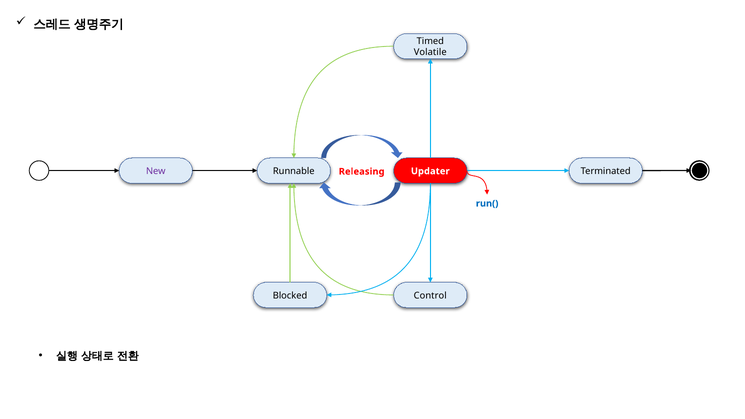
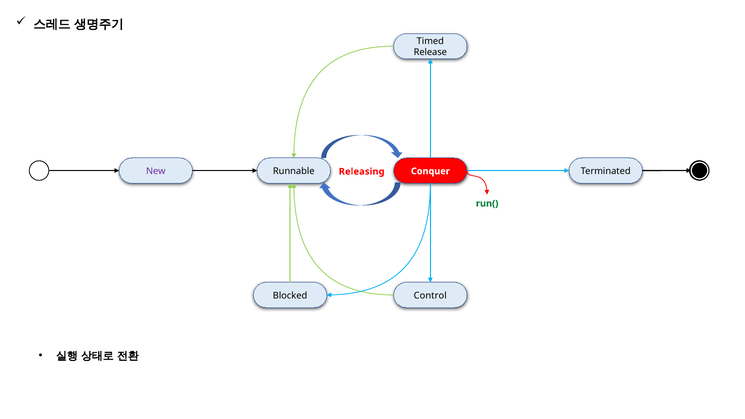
Volatile: Volatile -> Release (430, 52)
Updater: Updater -> Conquer (430, 171)
run( colour: blue -> green (487, 204)
